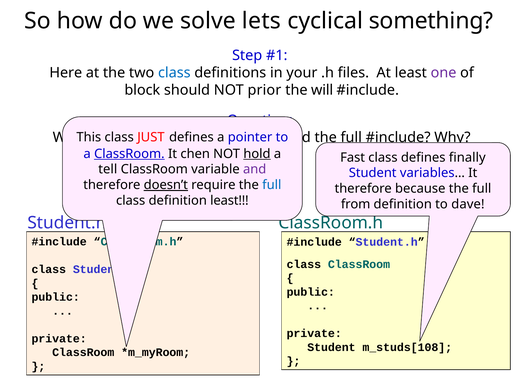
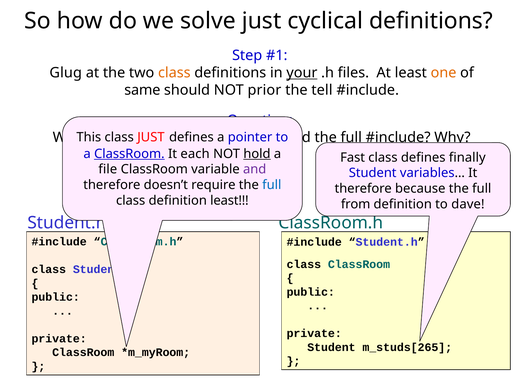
solve lets: lets -> just (262, 21)
cyclical something: something -> definitions (431, 21)
Here: Here -> Glug (66, 73)
class colour: blue -> orange (174, 73)
your underline: none -> present (302, 73)
one colour: purple -> orange (444, 73)
block: block -> same (142, 90)
will: will -> tell (322, 90)
chen: chen -> each (195, 154)
tell: tell -> file (108, 169)
doesn’t underline: present -> none (166, 185)
m_studs[108: m_studs[108 -> m_studs[265 (407, 348)
